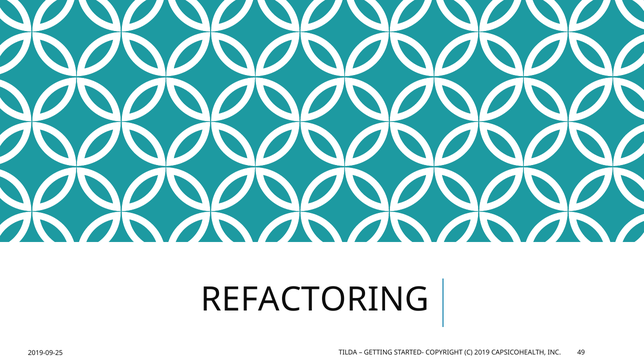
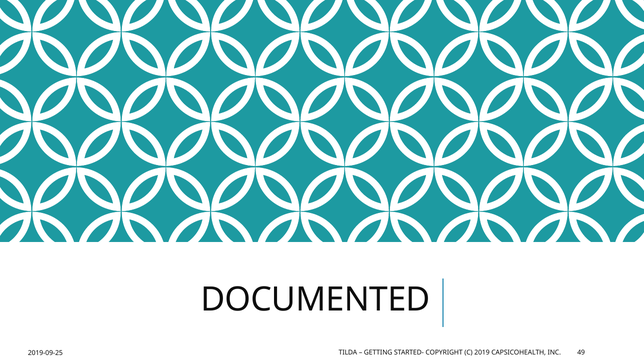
REFACTORING: REFACTORING -> DOCUMENTED (315, 299)
